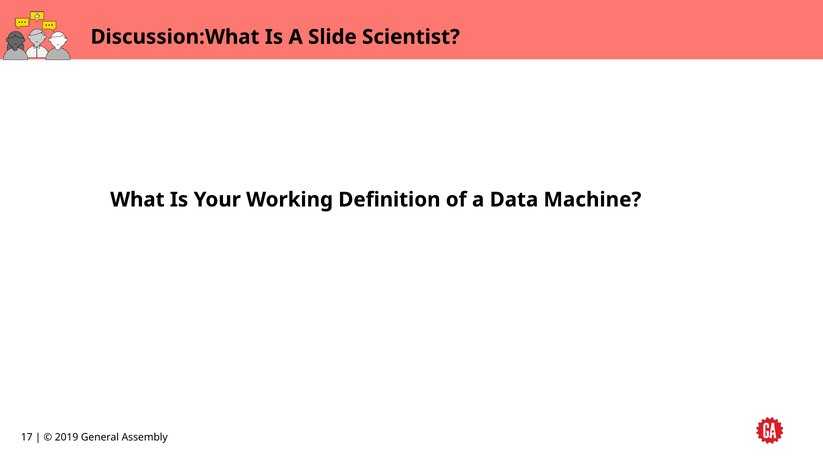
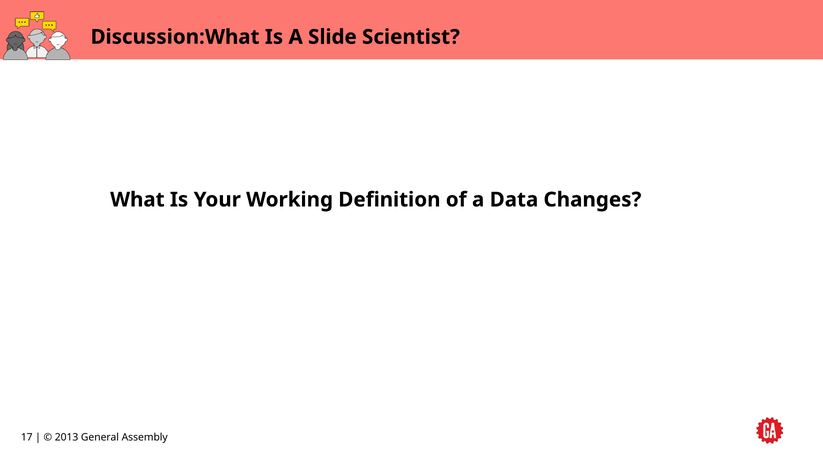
Machine: Machine -> Changes (592, 200)
2019: 2019 -> 2013 (67, 437)
